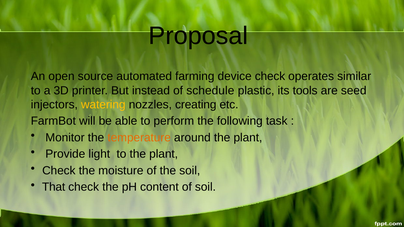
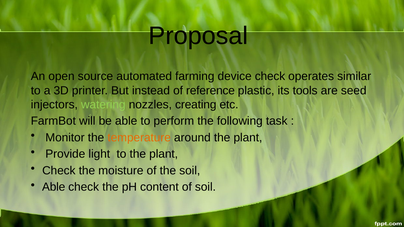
schedule: schedule -> reference (210, 91)
watering colour: yellow -> light green (103, 105)
That: That -> Able (54, 187)
